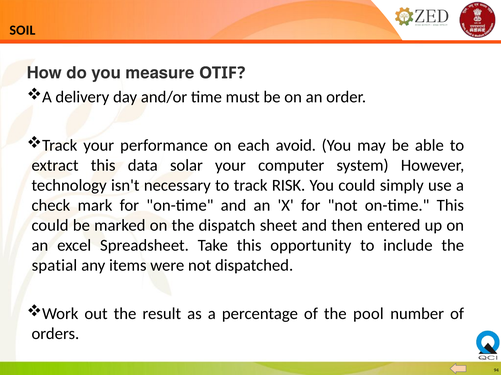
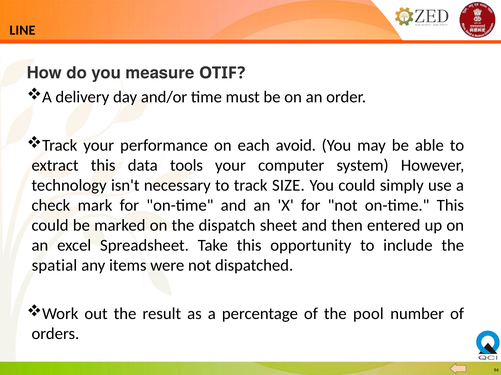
SOIL: SOIL -> LINE (22, 30)
solar: solar -> tools (186, 166)
RISK: RISK -> SIZE (288, 186)
